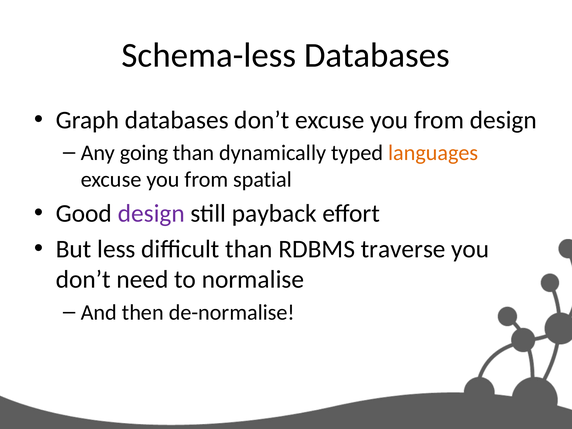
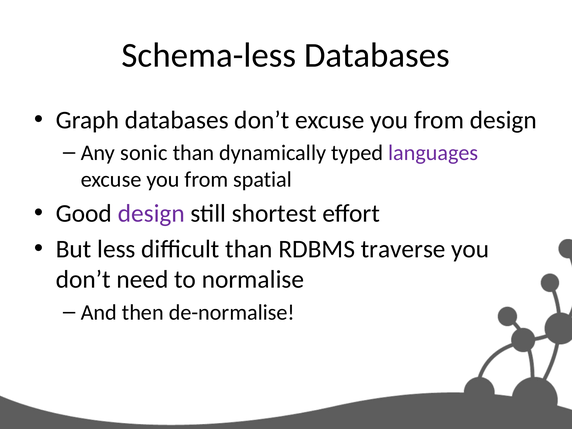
going: going -> sonic (144, 153)
languages colour: orange -> purple (433, 153)
payback: payback -> shortest (274, 213)
